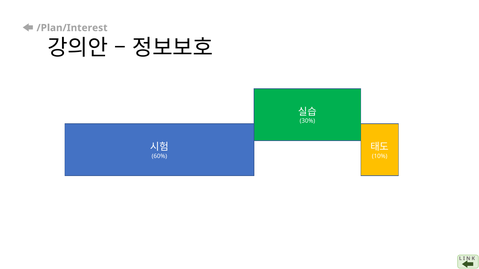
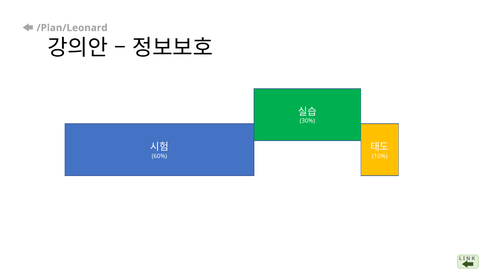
/Plan/Interest: /Plan/Interest -> /Plan/Leonard (72, 28)
